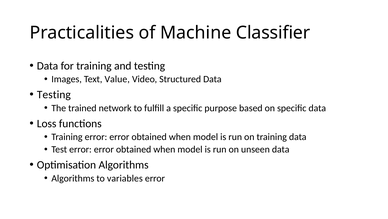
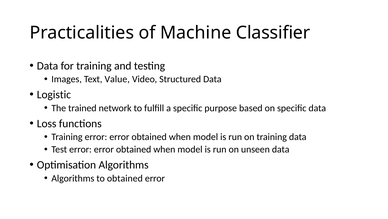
Testing: Testing -> Logistic (54, 94)
to variables: variables -> obtained (125, 178)
